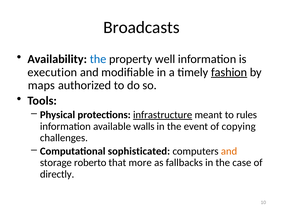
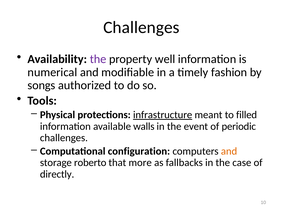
Broadcasts: Broadcasts -> Challenges (141, 27)
the colour: blue -> purple (98, 59)
execution: execution -> numerical (52, 72)
fashion underline: present -> none (229, 72)
maps: maps -> songs (41, 85)
rules: rules -> filled (247, 115)
copying: copying -> periodic (239, 126)
sophisticated: sophisticated -> configuration (139, 151)
